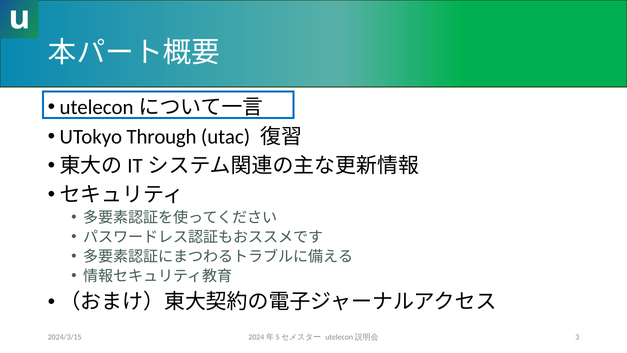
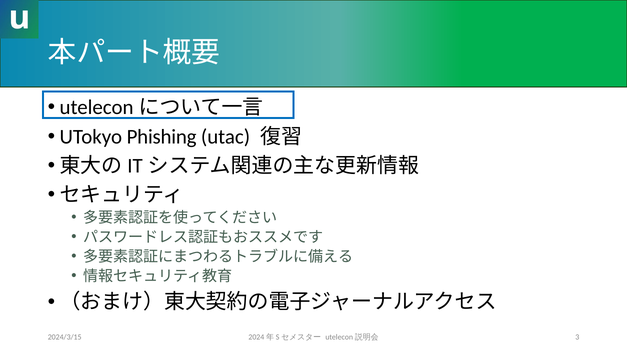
Through: Through -> Phishing (162, 137)
